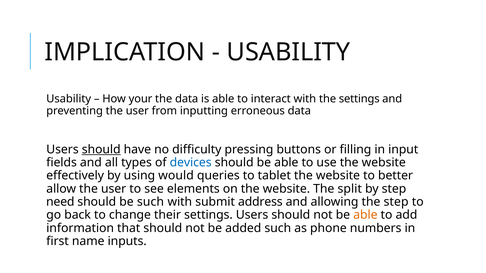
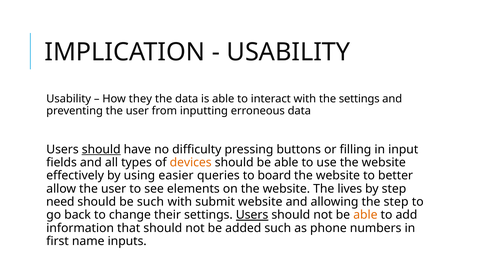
your: your -> they (140, 99)
devices colour: blue -> orange (191, 163)
would: would -> easier (176, 176)
tablet: tablet -> board (274, 176)
split: split -> lives (350, 189)
submit address: address -> website (260, 202)
Users underline: none -> present (252, 215)
